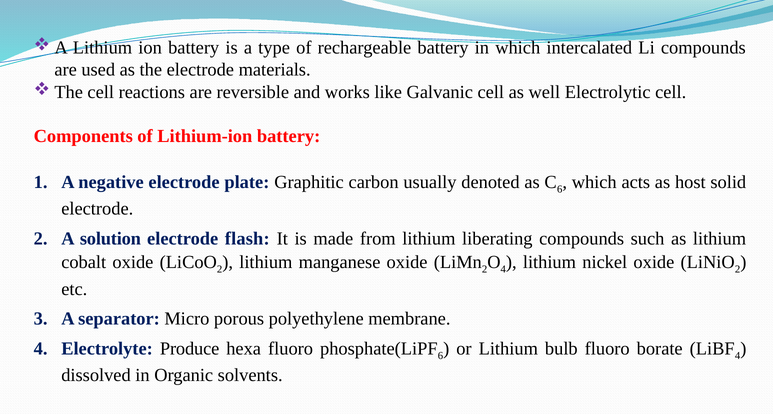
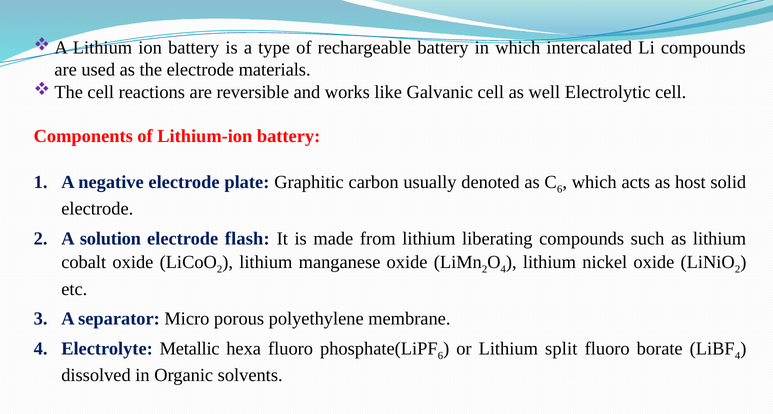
Produce: Produce -> Metallic (190, 349)
bulb: bulb -> split (561, 349)
